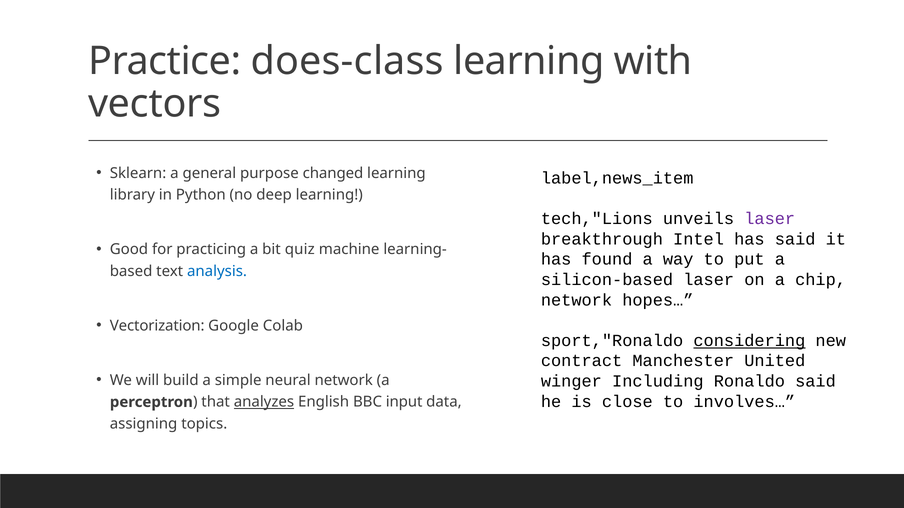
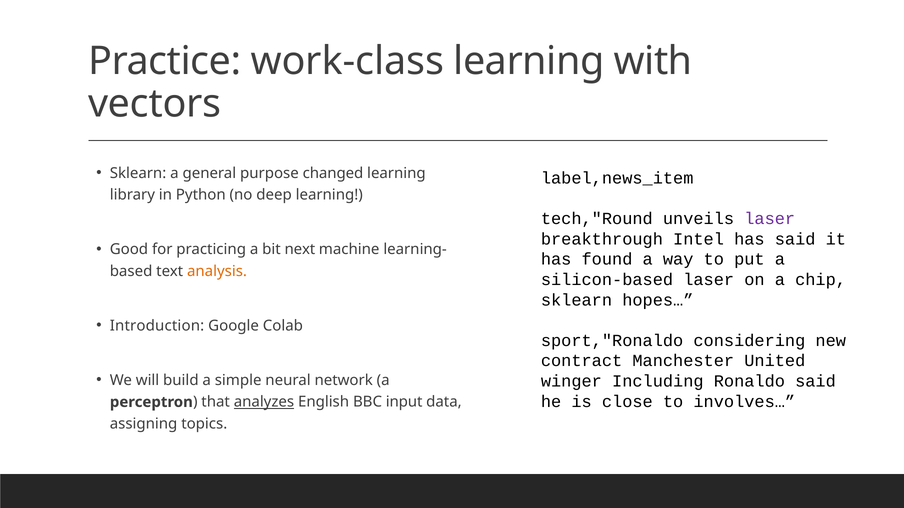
does-class: does-class -> work-class (347, 61)
tech,"Lions: tech,"Lions -> tech,"Round (597, 219)
quiz: quiz -> next (300, 250)
analysis colour: blue -> orange (217, 271)
network: network -> sklearn (576, 300)
Vectorization: Vectorization -> Introduction (157, 326)
considering underline: present -> none (749, 341)
